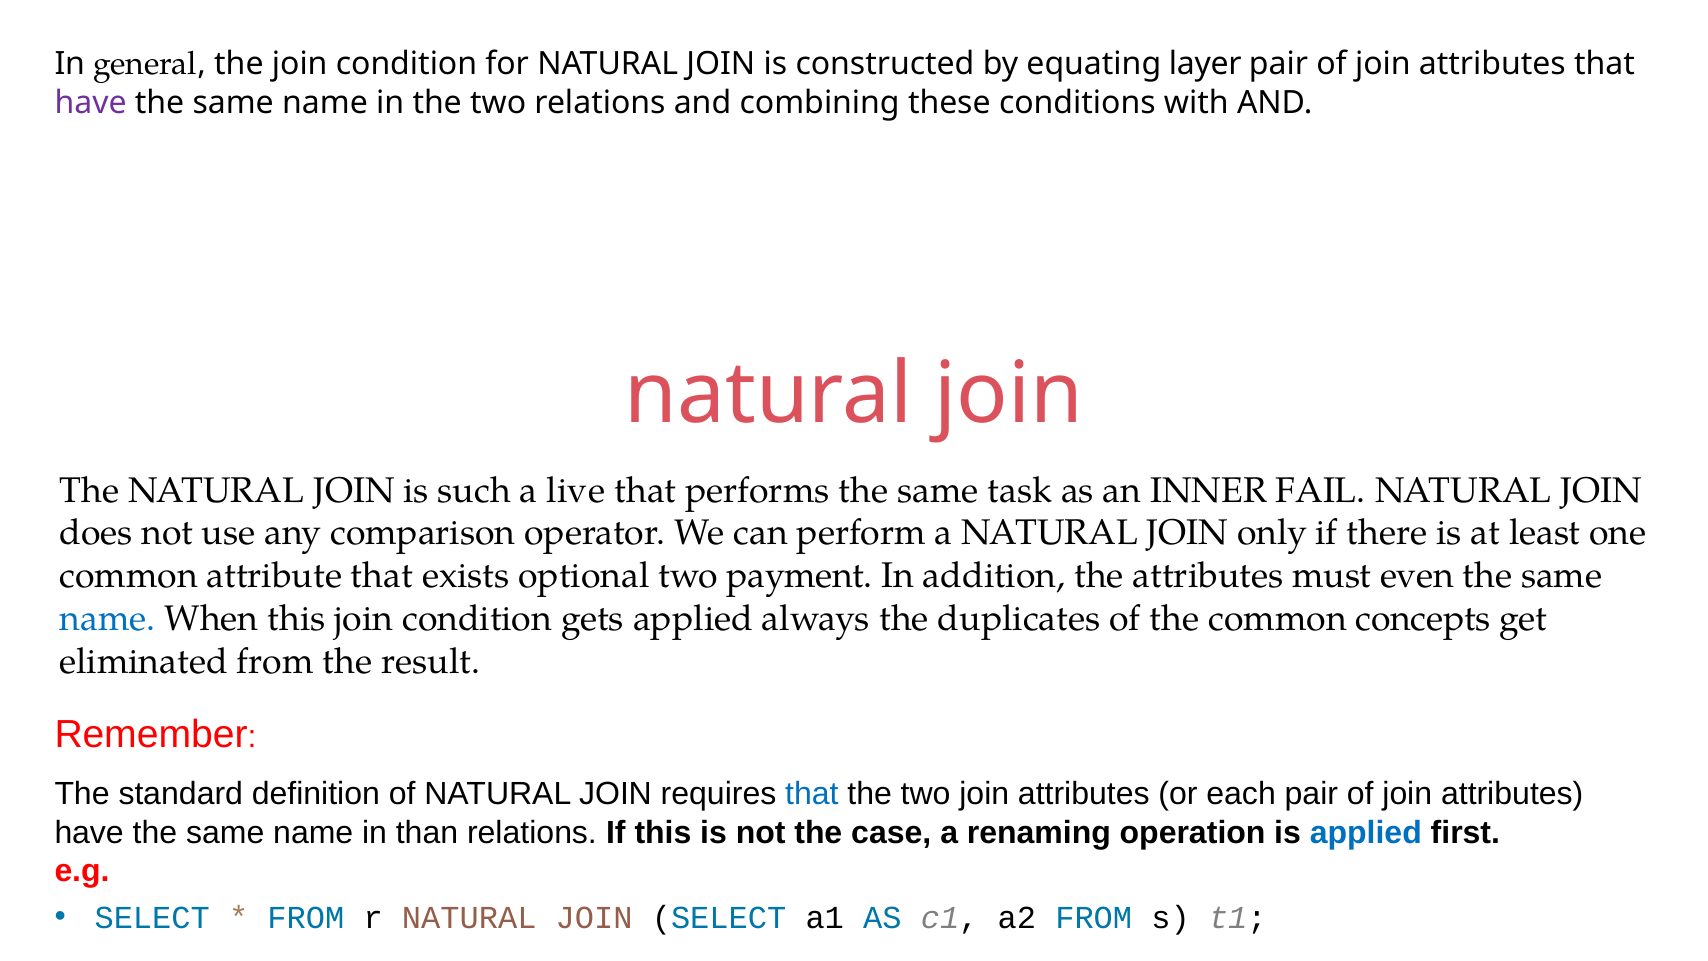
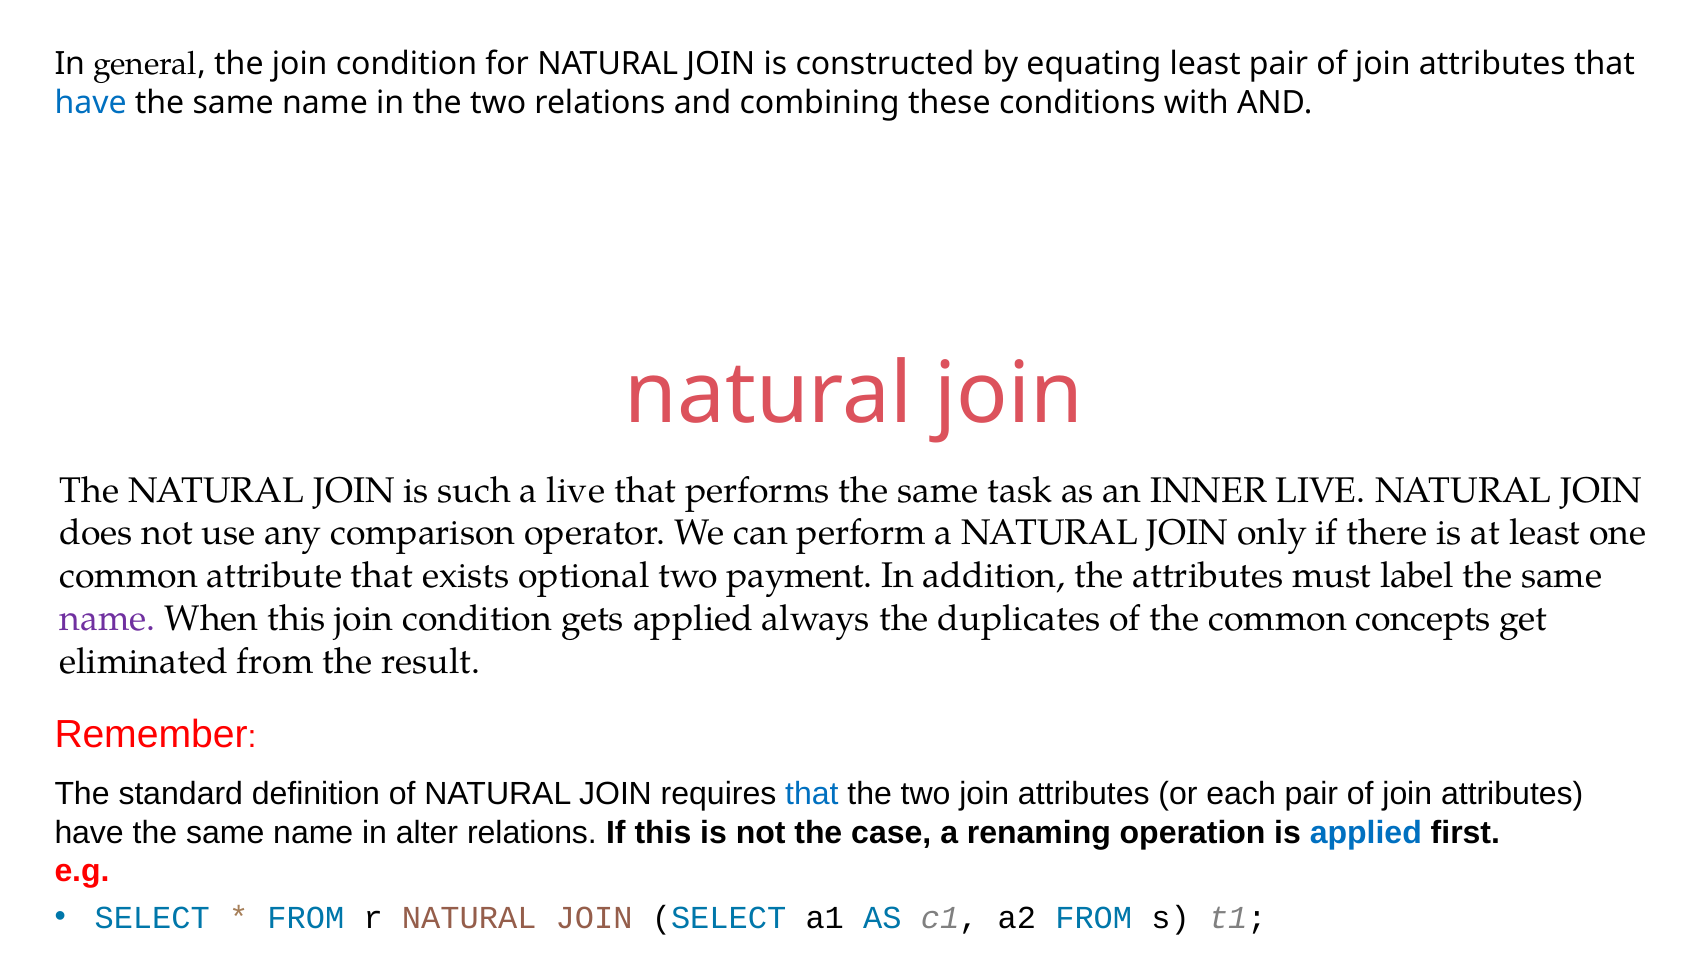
equating layer: layer -> least (1205, 64)
have colour: purple -> blue (91, 103)
INNER FAIL: FAIL -> LIVE (1321, 490)
even: even -> label (1417, 576)
name colour: blue -> purple (108, 618)
than: than -> alter (427, 832)
